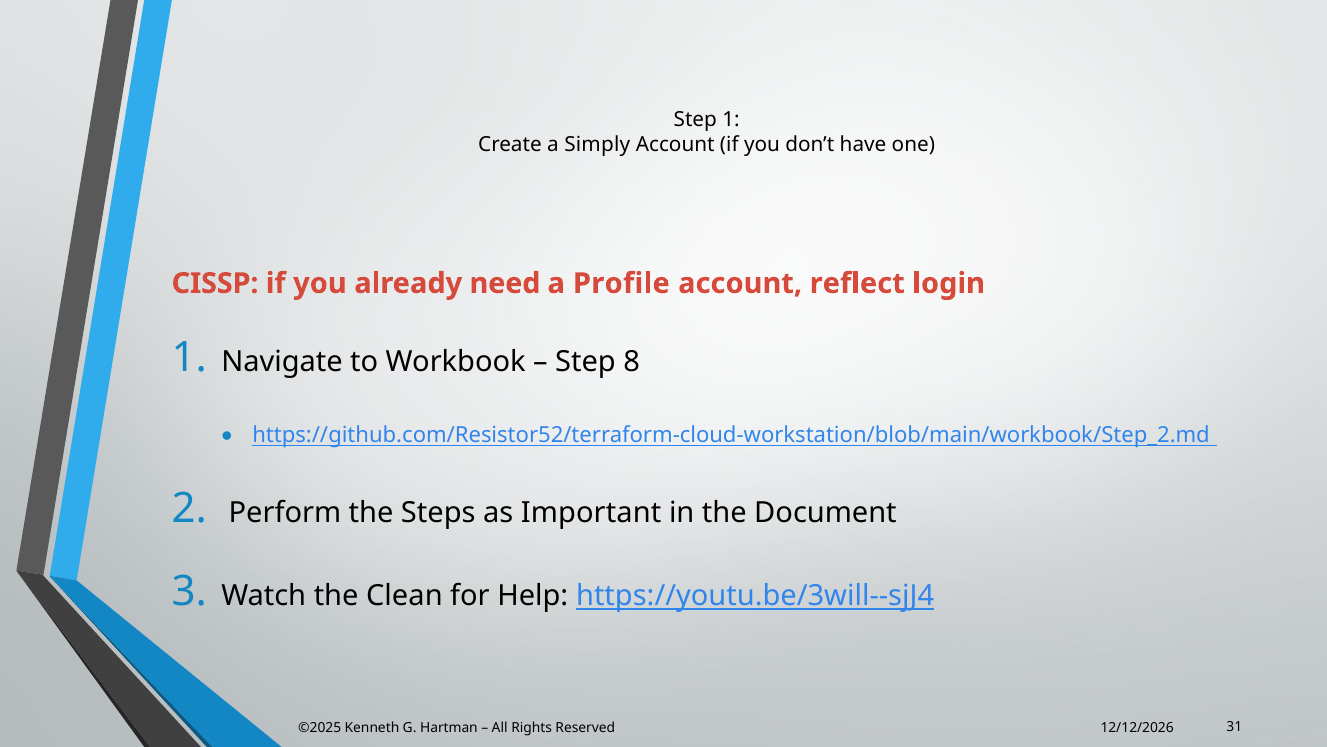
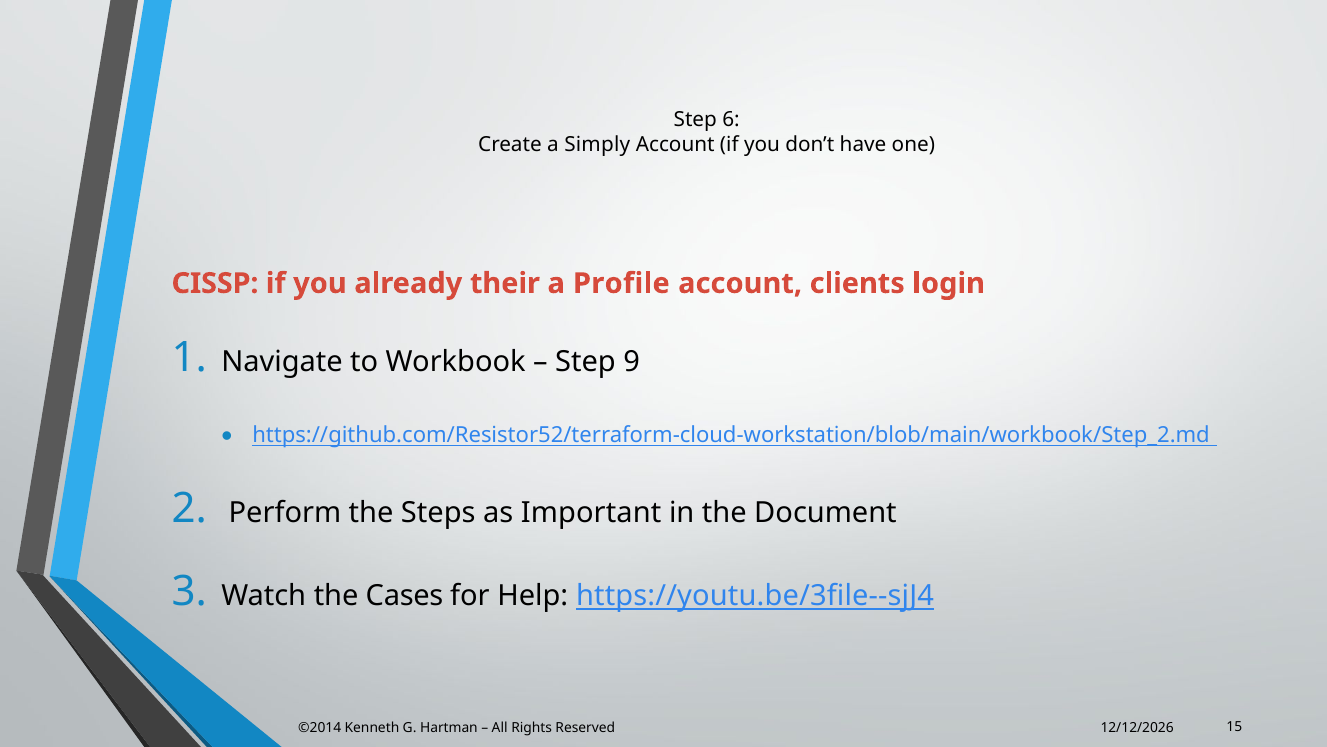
Step 1: 1 -> 6 (731, 119)
need: need -> their (505, 283)
reflect: reflect -> clients (857, 283)
8: 8 -> 9 (632, 361)
Clean: Clean -> Cases (405, 595)
https://youtu.be/3will--sjJ4: https://youtu.be/3will--sjJ4 -> https://youtu.be/3file--sjJ4 (755, 595)
©2025: ©2025 -> ©2014 (320, 727)
31: 31 -> 15 (1234, 726)
